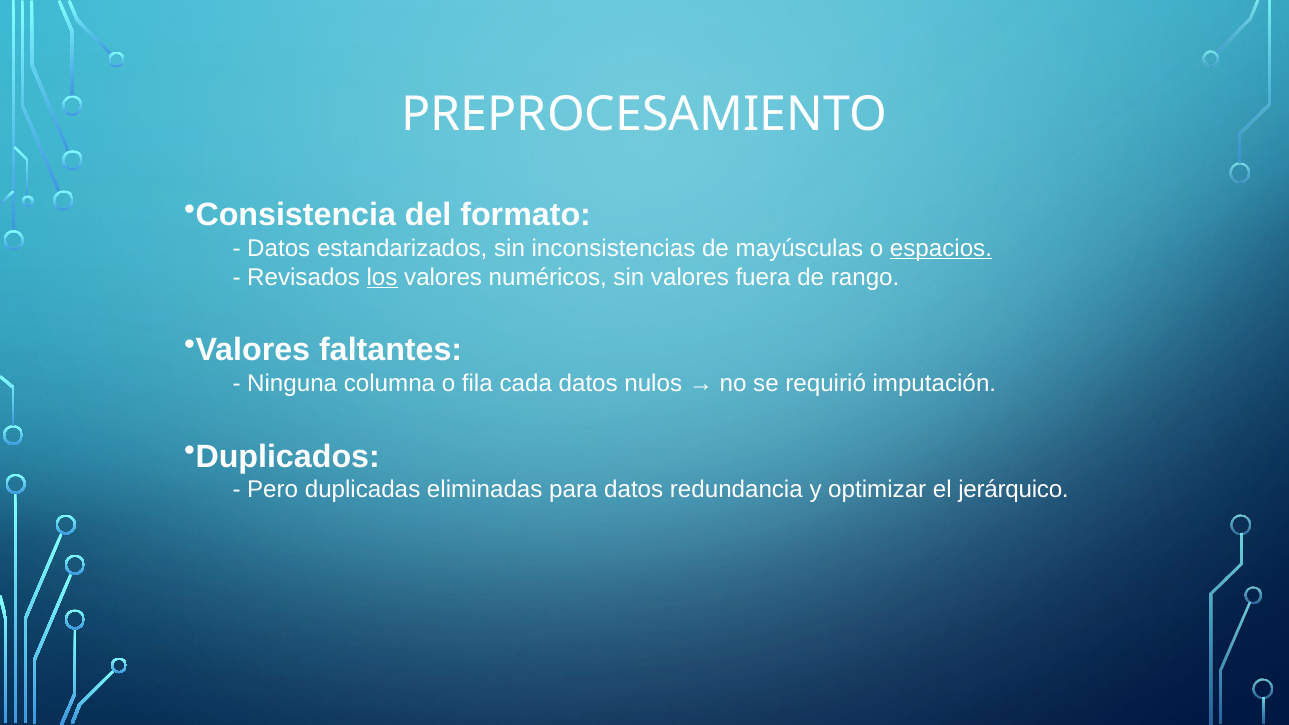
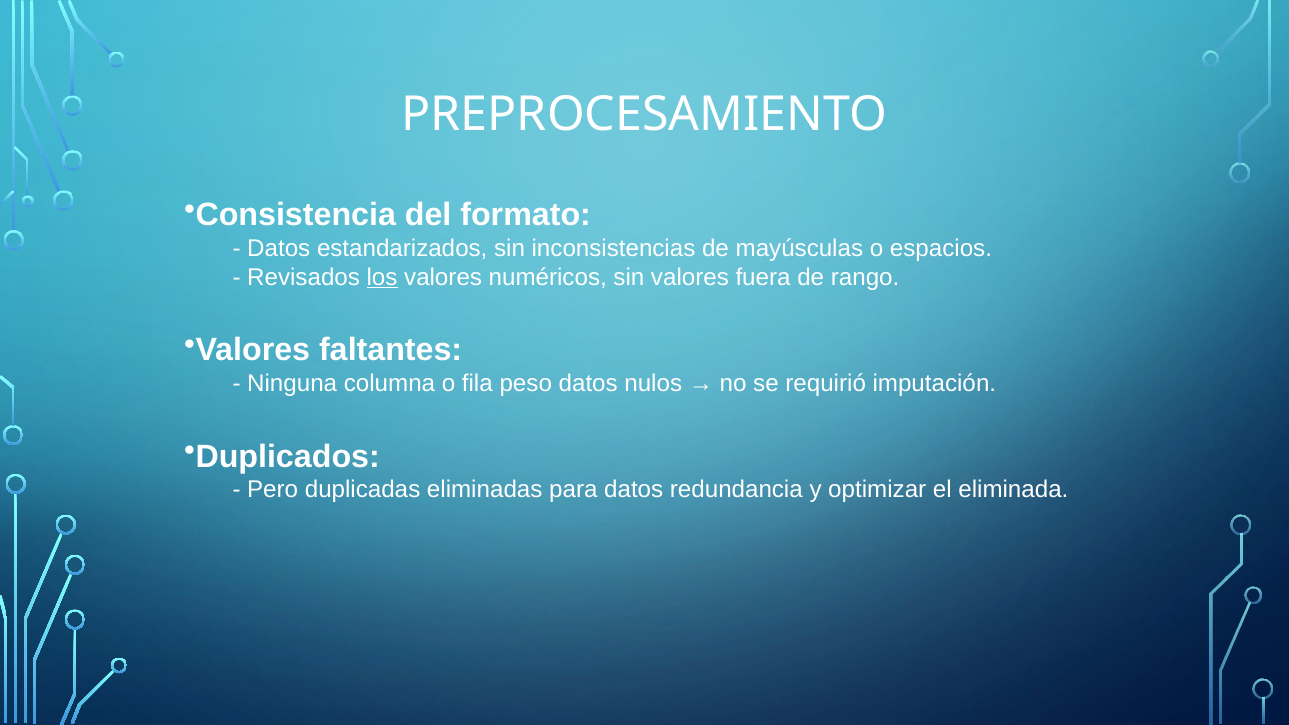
espacios underline: present -> none (941, 248)
cada: cada -> peso (526, 384)
jerárquico: jerárquico -> eliminada (1013, 490)
